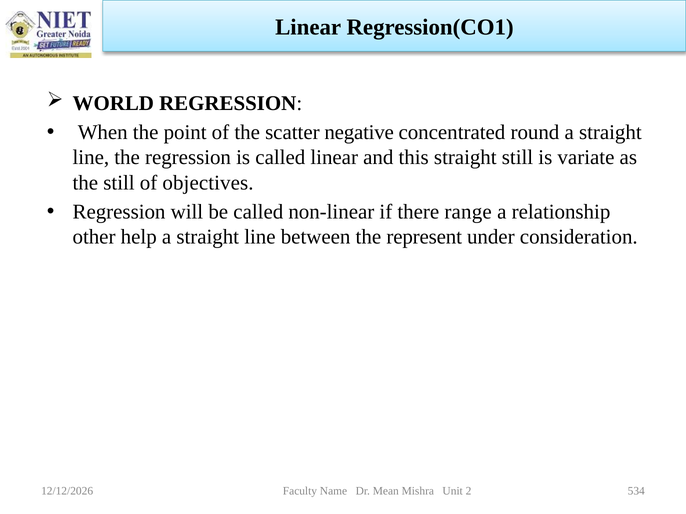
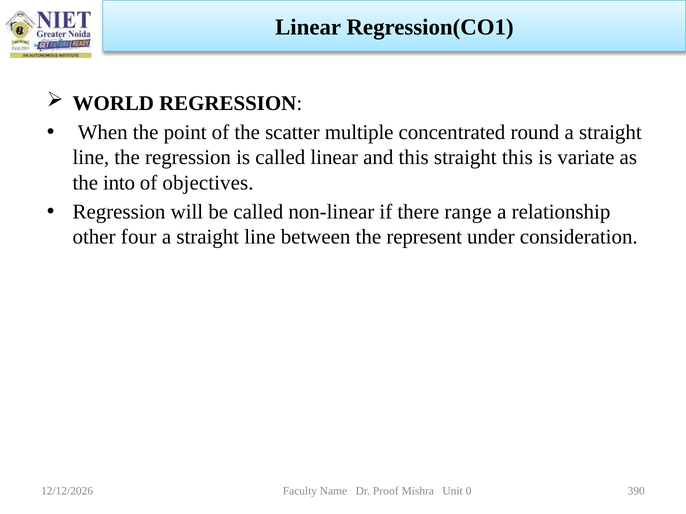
negative: negative -> multiple (359, 133)
straight still: still -> this (517, 158)
the still: still -> into (119, 183)
help: help -> four (139, 237)
Mean: Mean -> Proof (386, 491)
2: 2 -> 0 (469, 491)
534: 534 -> 390 (636, 491)
